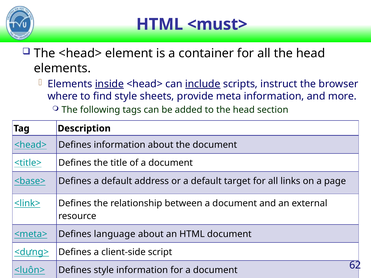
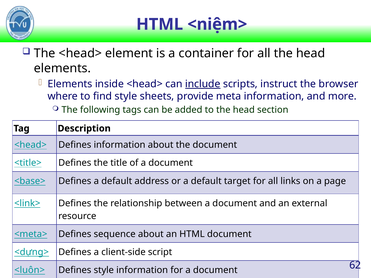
<must>: <must> -> <niệm> (217, 24)
inside underline: present -> none (109, 84)
language: language -> sequence (115, 234)
